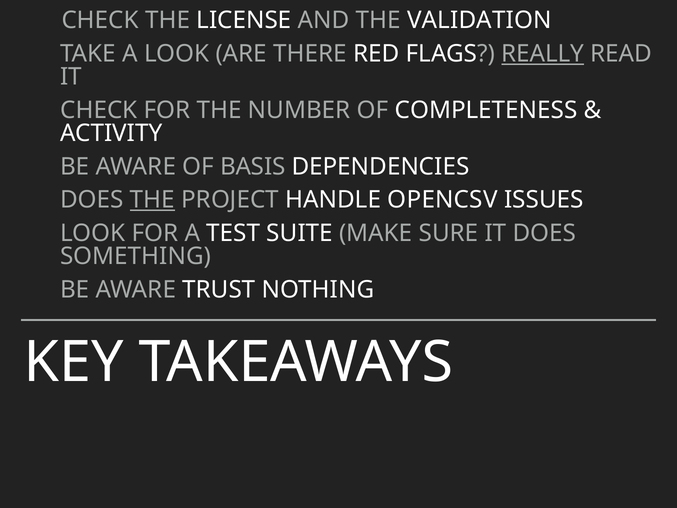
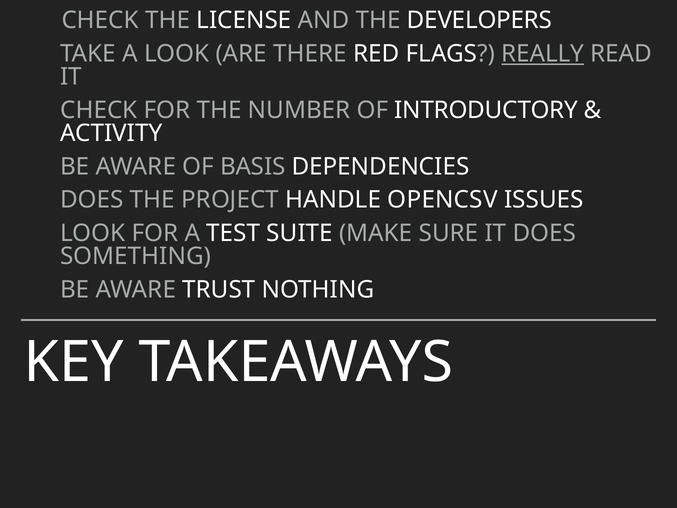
VALIDATION: VALIDATION -> DEVELOPERS (479, 20)
COMPLETENESS: COMPLETENESS -> INTRODUCTORY (486, 110)
THE underline: present -> none (152, 200)
